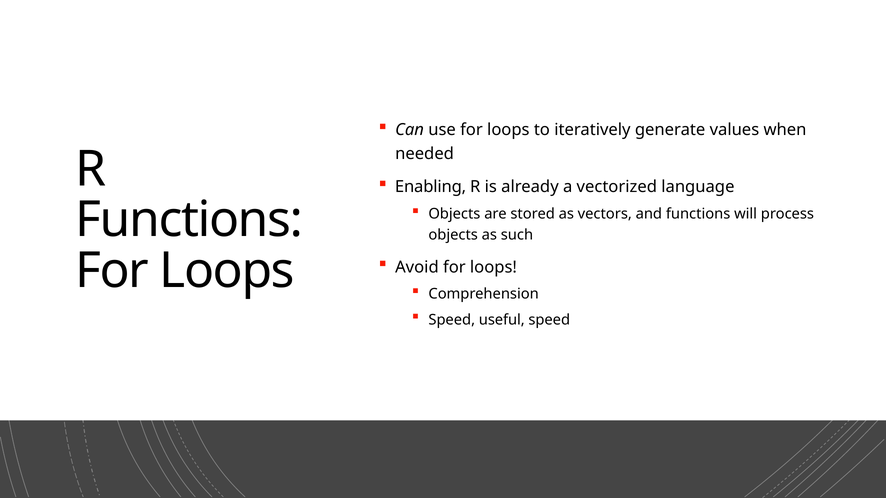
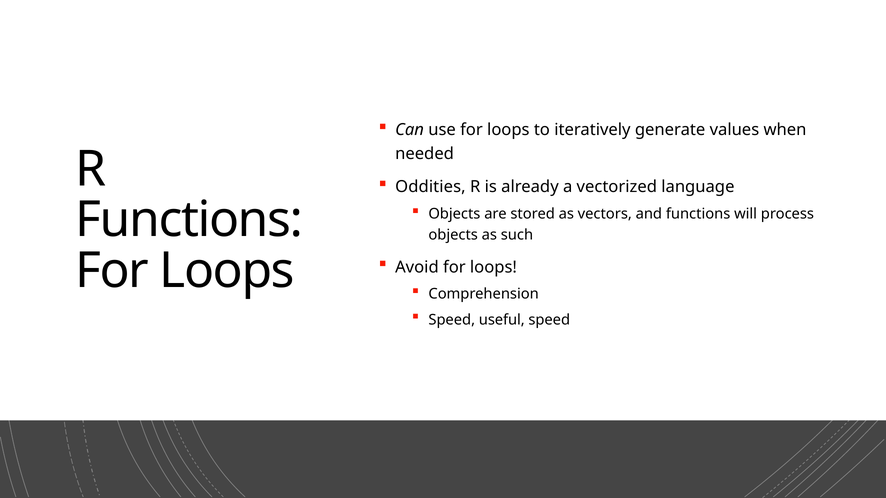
Enabling: Enabling -> Oddities (430, 187)
